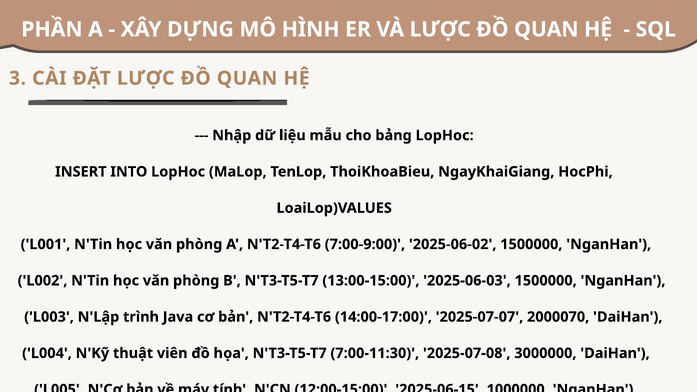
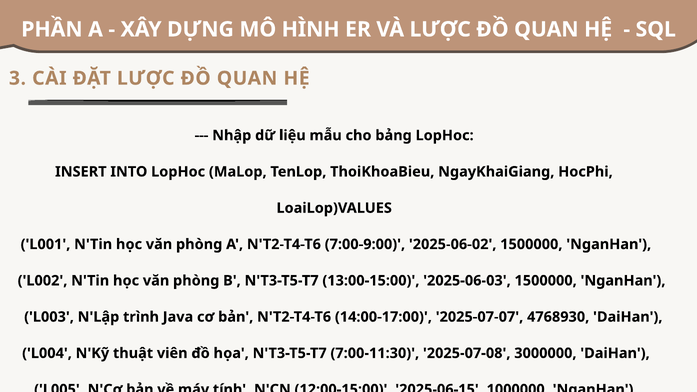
2000070: 2000070 -> 4768930 (558, 317)
